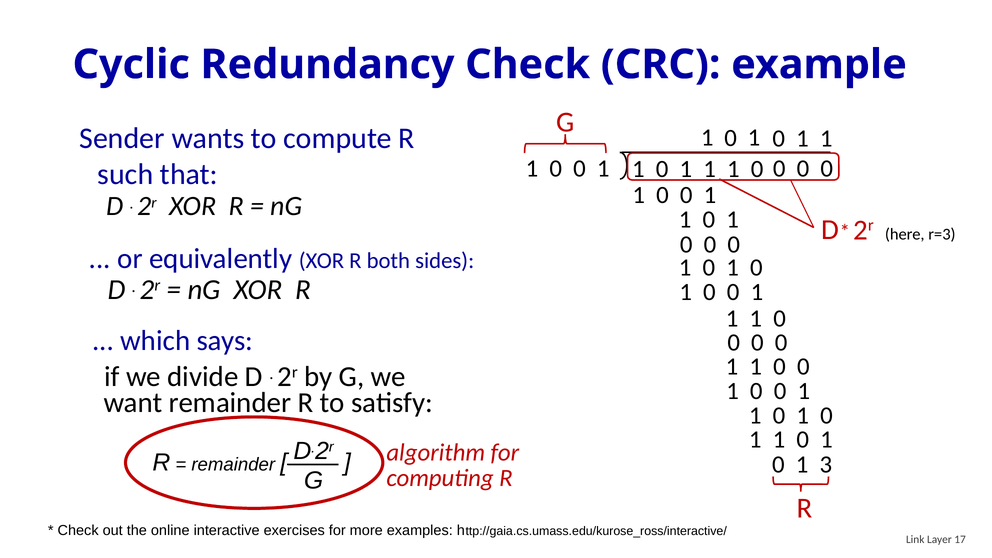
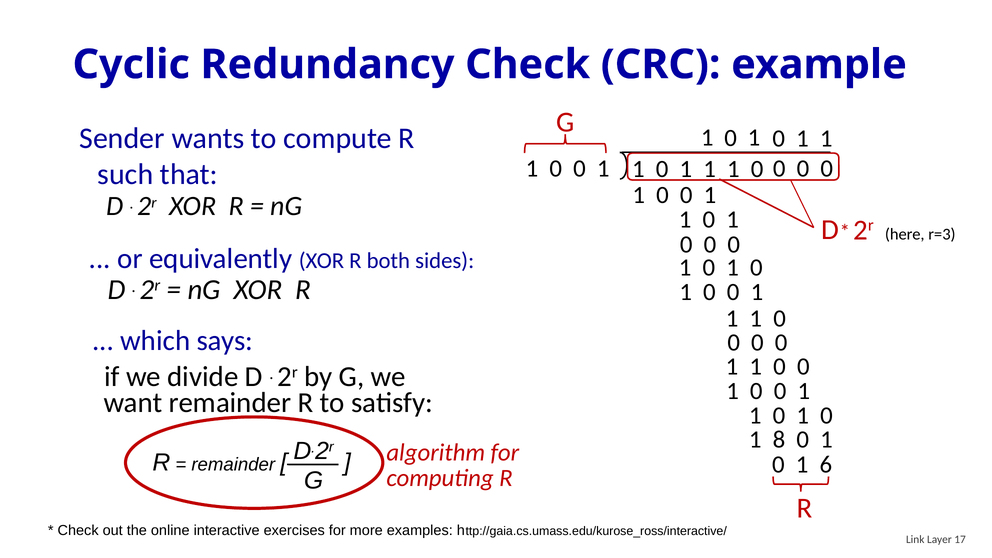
1: 1 -> 8 (779, 440)
3: 3 -> 6 (826, 465)
